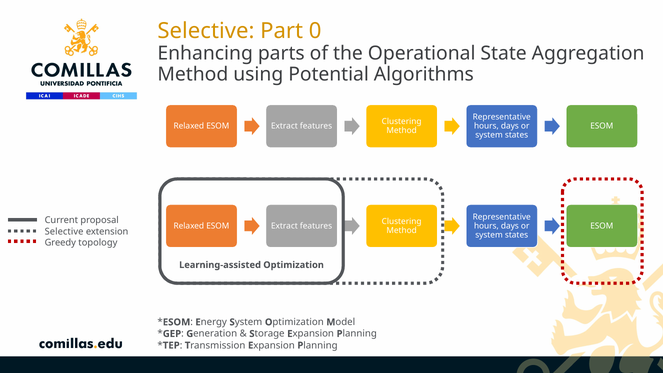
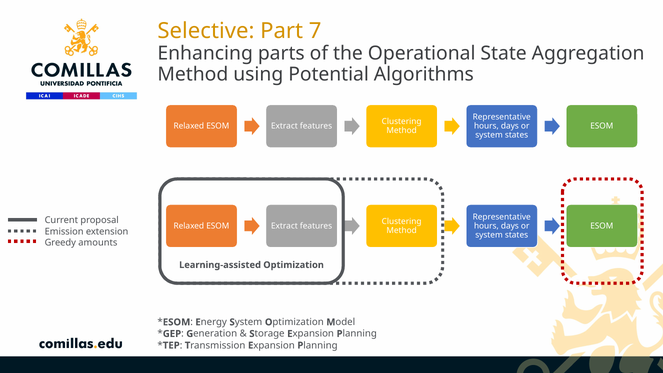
0: 0 -> 7 (315, 31)
Selective: Selective -> Emission (64, 231)
topology: topology -> amounts (98, 243)
